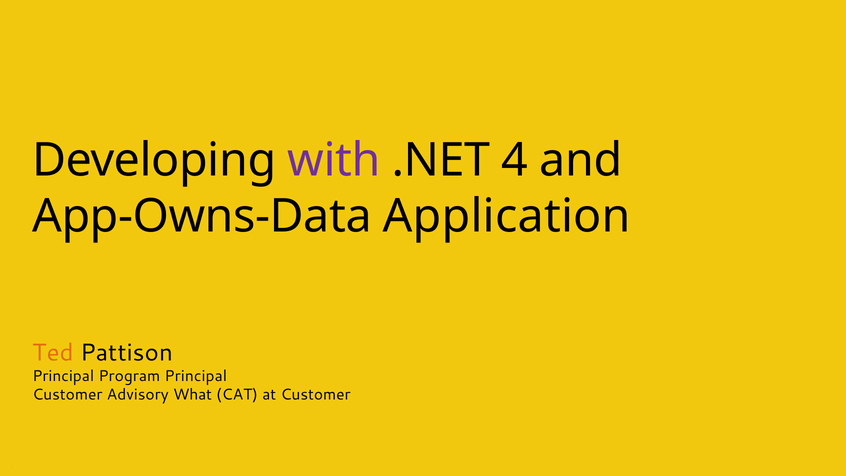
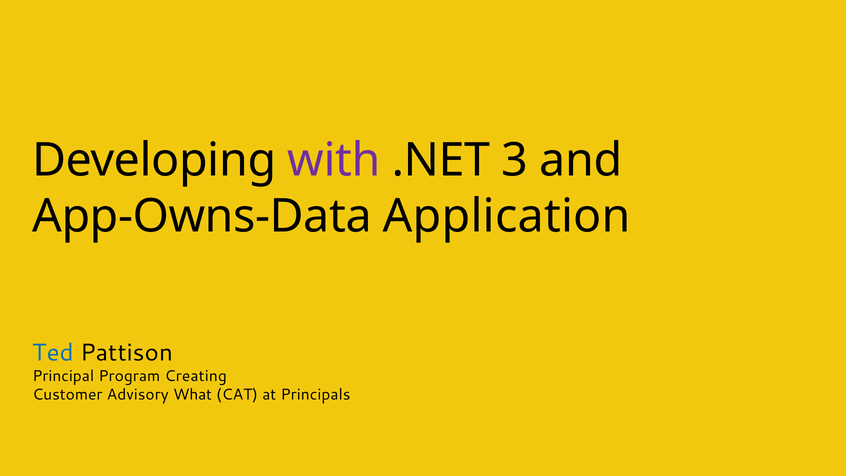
4: 4 -> 3 (515, 160)
Ted colour: orange -> blue (53, 353)
Program Principal: Principal -> Creating (196, 376)
at Customer: Customer -> Principals (316, 394)
